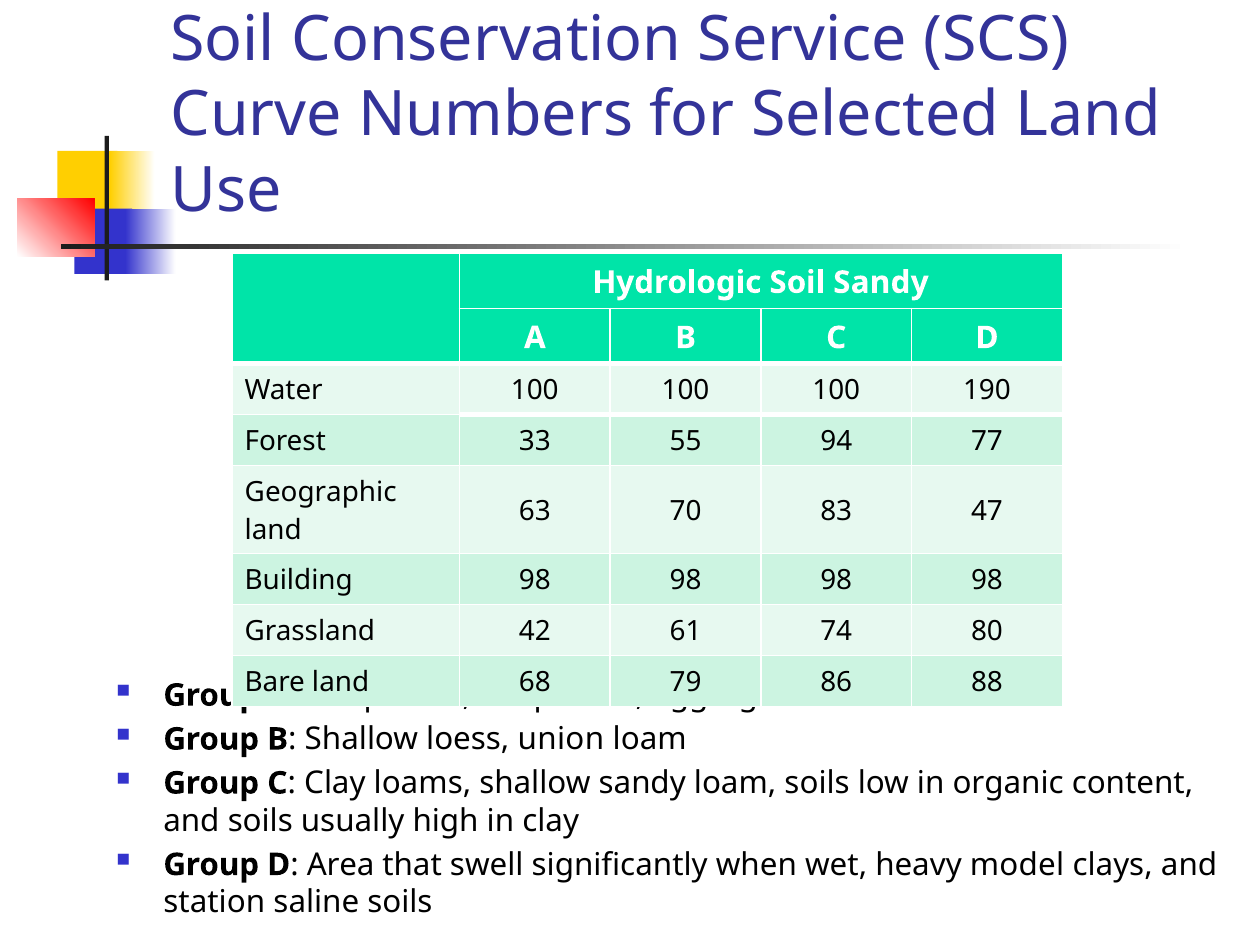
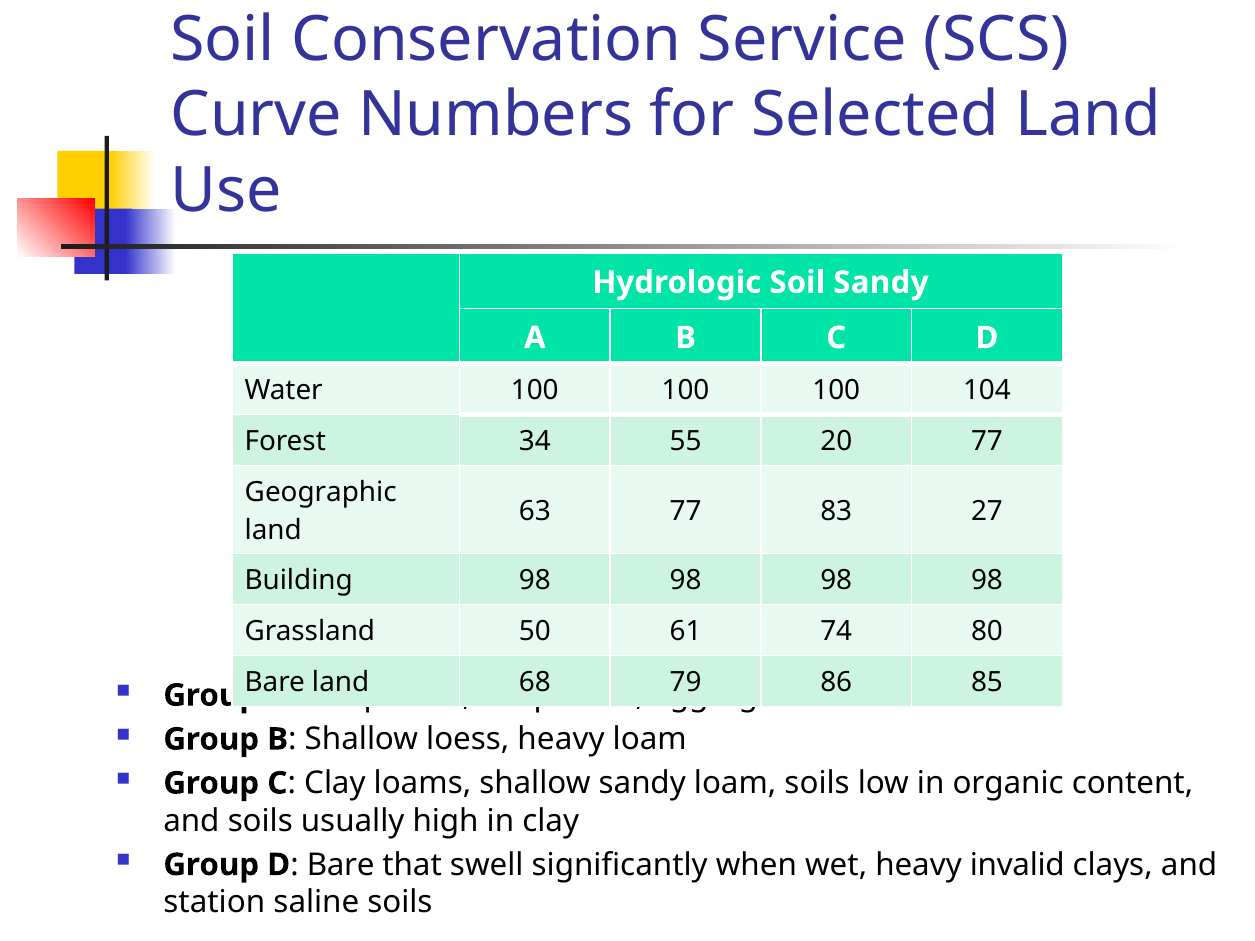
190: 190 -> 104 (987, 391)
33: 33 -> 34 (535, 442)
94: 94 -> 20 (836, 442)
63 70: 70 -> 77 (686, 511)
47: 47 -> 27 (987, 511)
42: 42 -> 50 (535, 632)
88: 88 -> 85 (987, 683)
loess union: union -> heavy (561, 739)
Area: Area -> Bare (341, 865)
model: model -> invalid (1017, 865)
